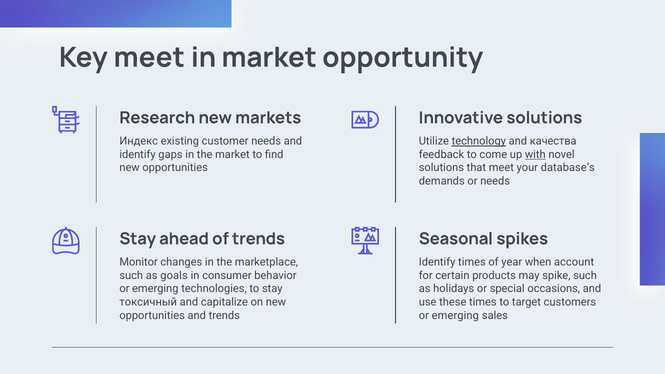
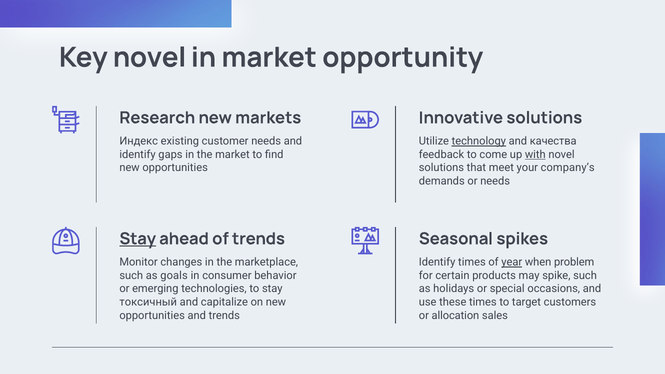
Key meet: meet -> novel (149, 58)
database’s: database’s -> company’s (568, 168)
Stay underline: none -> present (138, 239)
year underline: none -> present (512, 262)
account: account -> problem (574, 262)
emerging: emerging -> allocation (455, 315)
